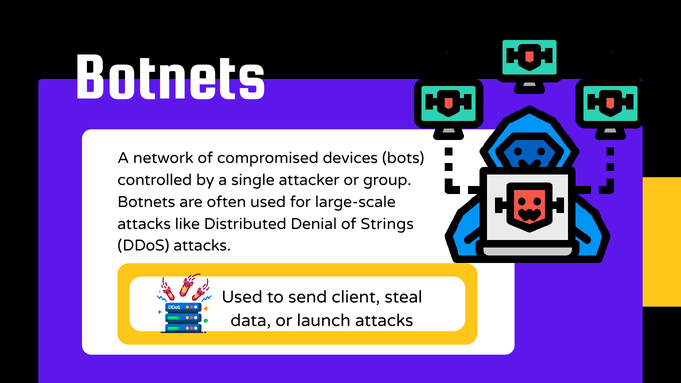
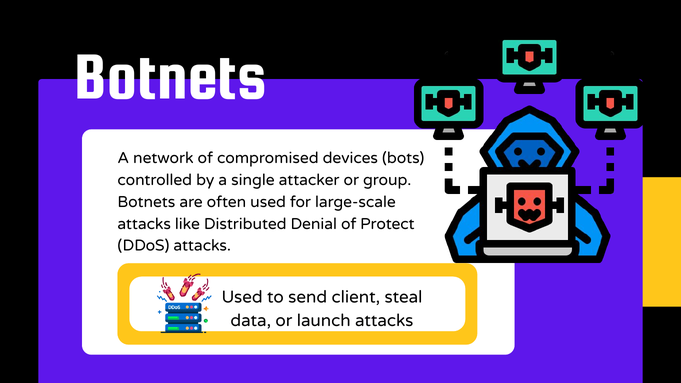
Strings: Strings -> Protect (387, 224)
